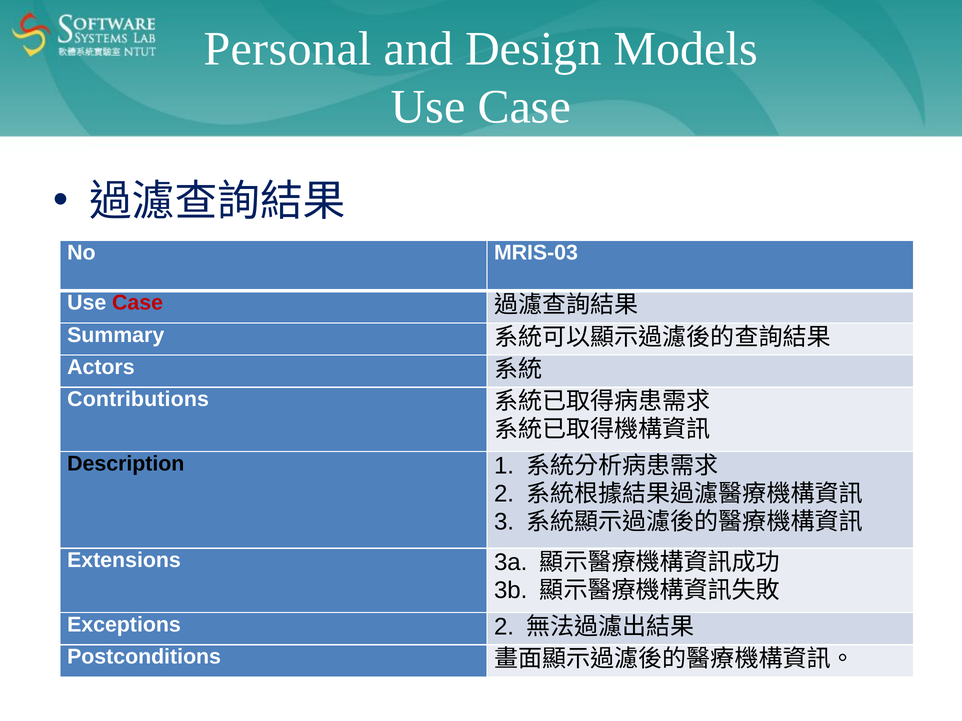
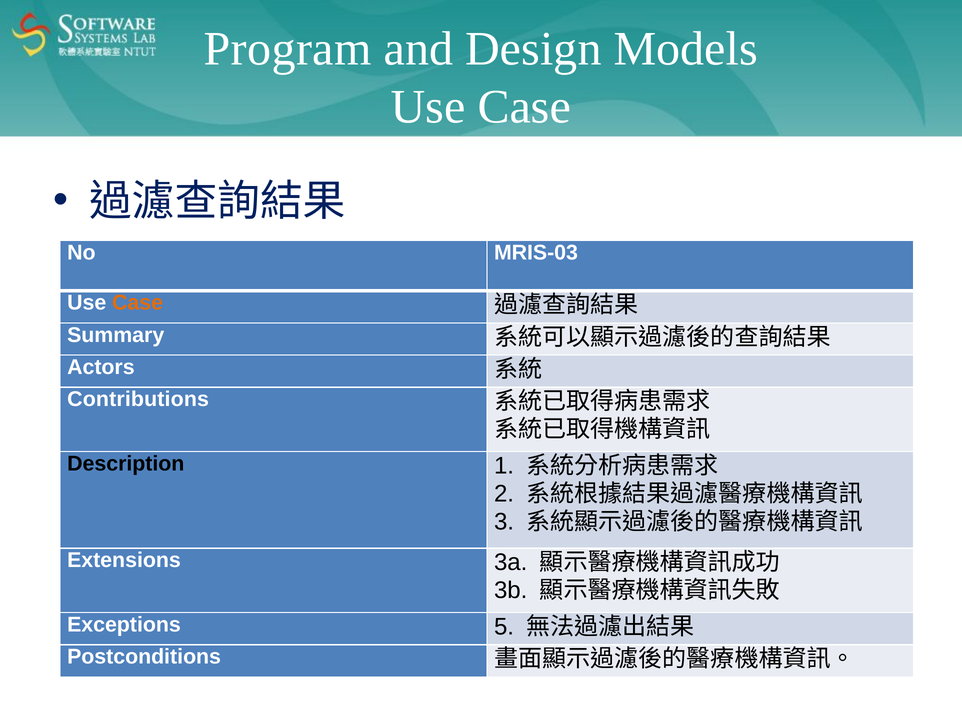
Personal: Personal -> Program (288, 49)
Case colour: red -> orange (138, 303)
Exceptions 2: 2 -> 5 (504, 627)
